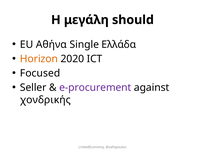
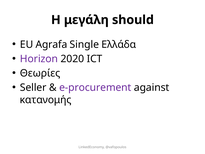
Αθήνα: Αθήνα -> Agrafa (51, 44)
Horizon colour: orange -> purple (39, 59)
Focused: Focused -> Θεωρίες (40, 73)
χονδρικής: χονδρικής -> κατανομής (46, 100)
